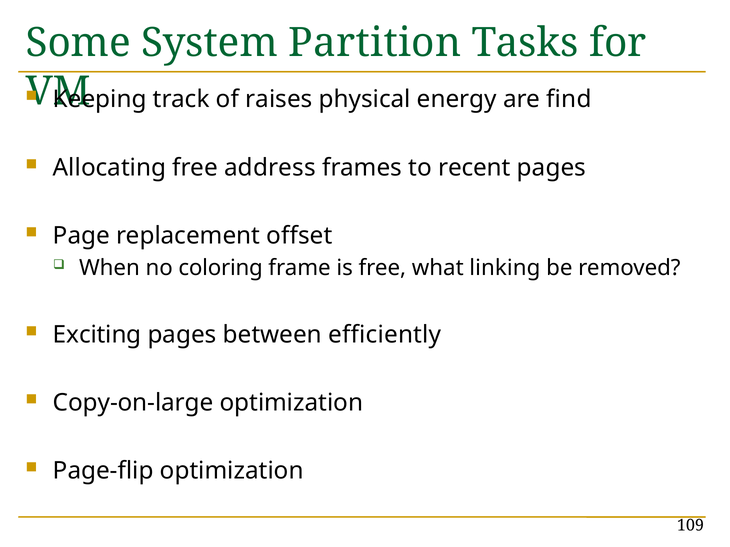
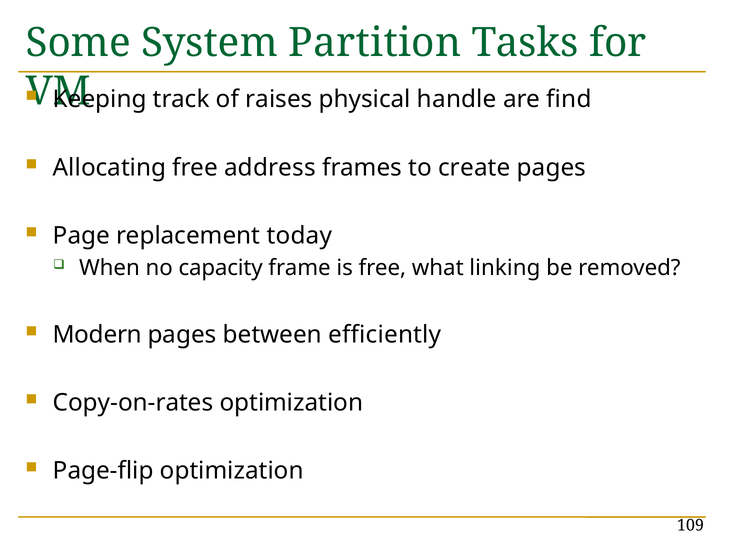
energy: energy -> handle (457, 100)
recent: recent -> create (474, 168)
offset: offset -> today (299, 236)
coloring: coloring -> capacity (221, 268)
Exciting: Exciting -> Modern (97, 335)
Copy-on-large: Copy-on-large -> Copy-on-rates (133, 403)
